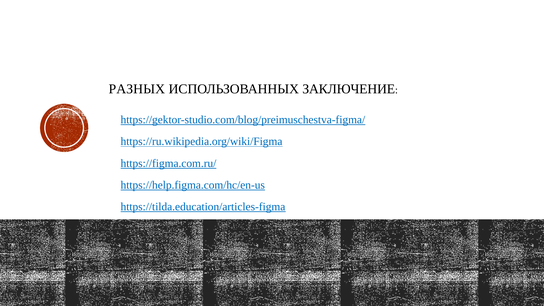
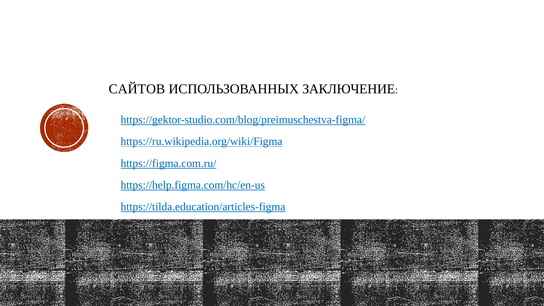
РАЗНЫХ: РАЗНЫХ -> САЙТОВ (137, 89)
